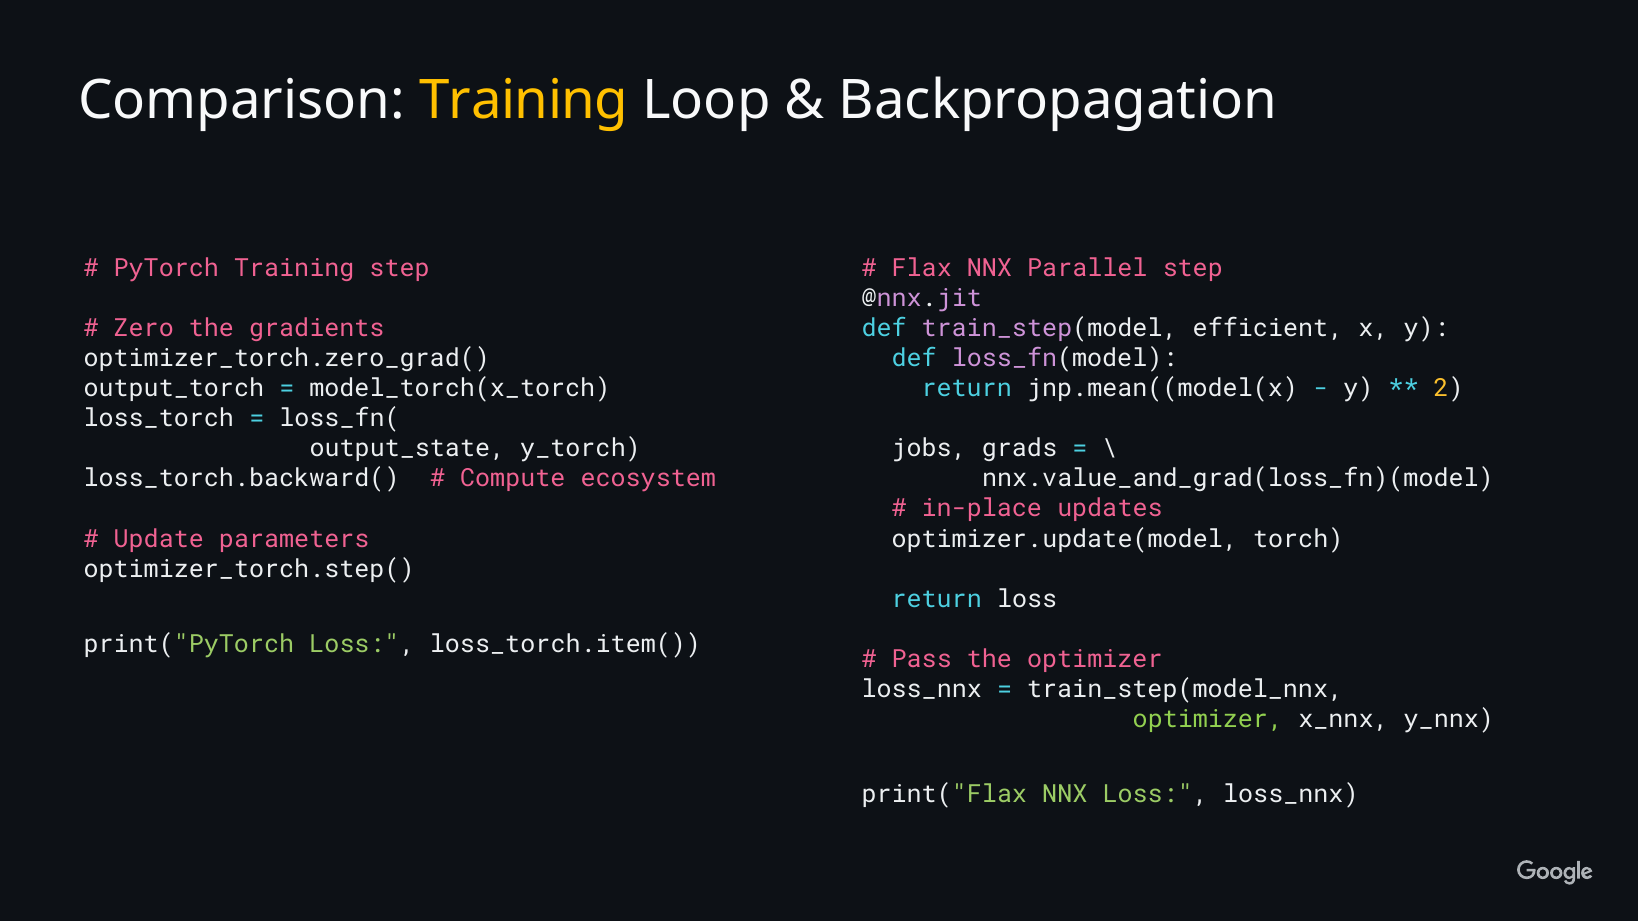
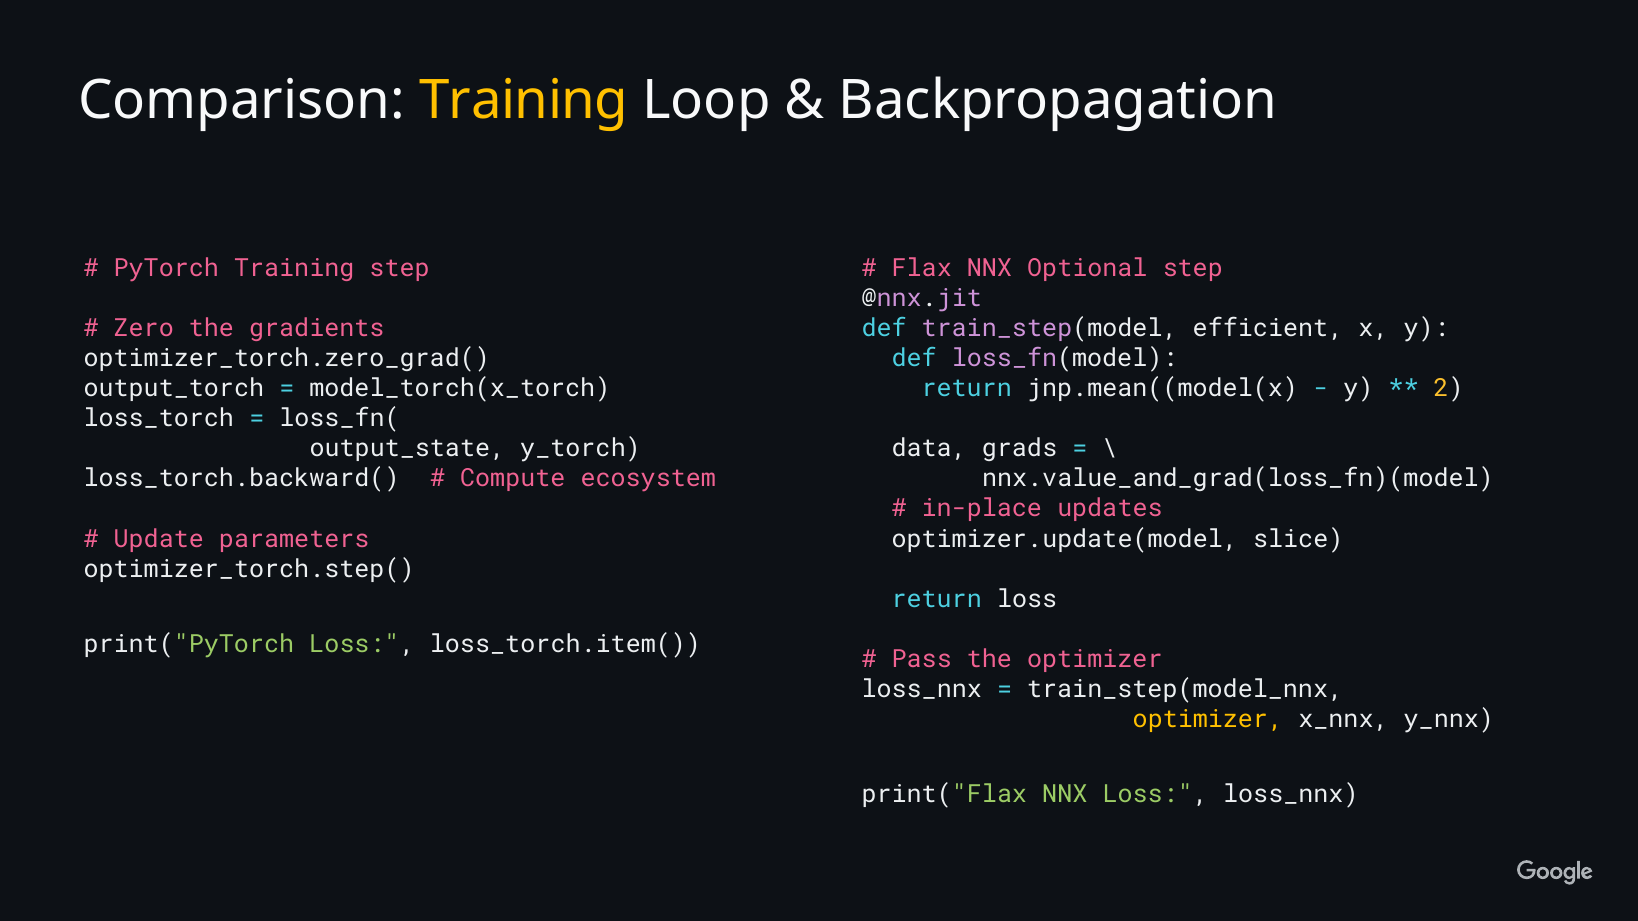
Parallel: Parallel -> Optional (1087, 269)
jobs: jobs -> data (929, 449)
torch: torch -> slice (1298, 539)
optimizer colour: light green -> yellow (1208, 719)
